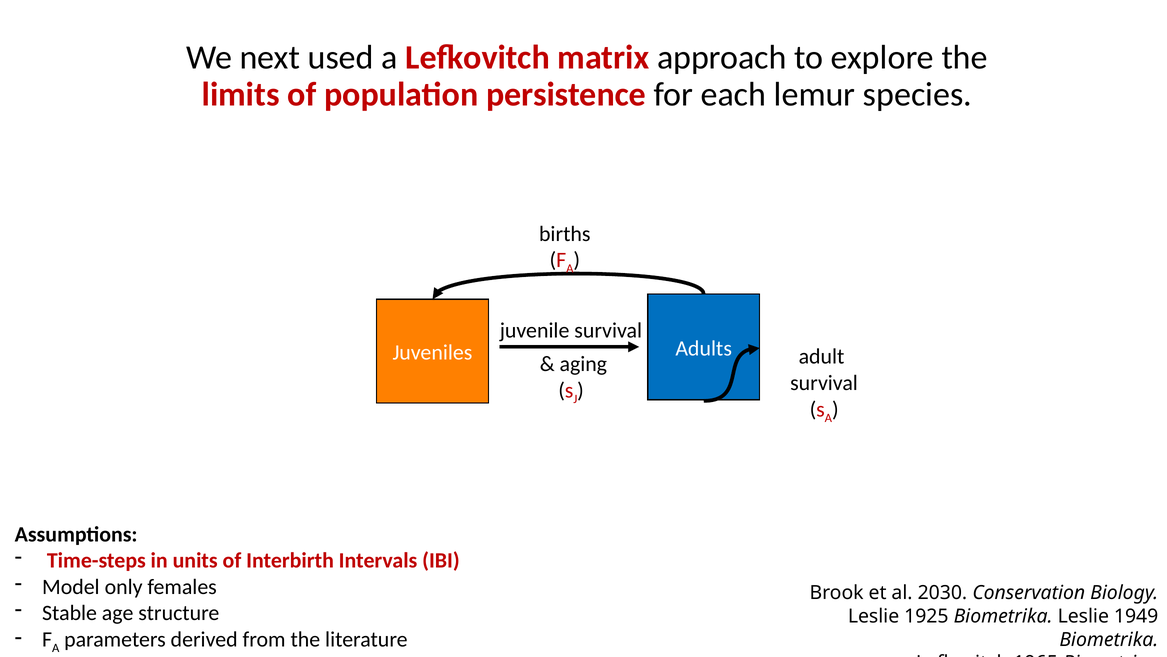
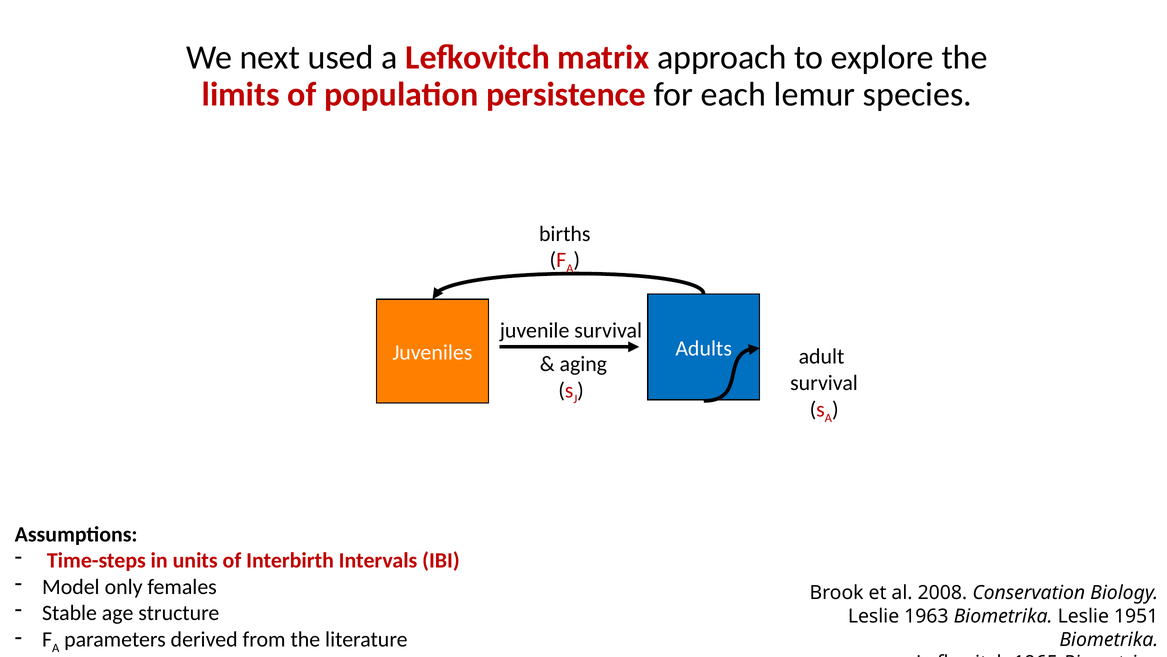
2030: 2030 -> 2008 (942, 592)
1925: 1925 -> 1963 (926, 616)
1949: 1949 -> 1951 (1136, 616)
